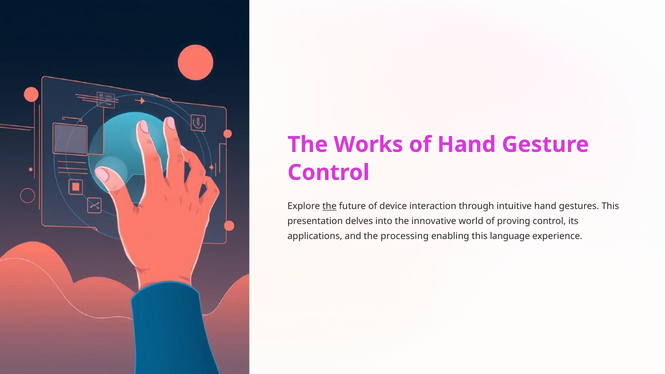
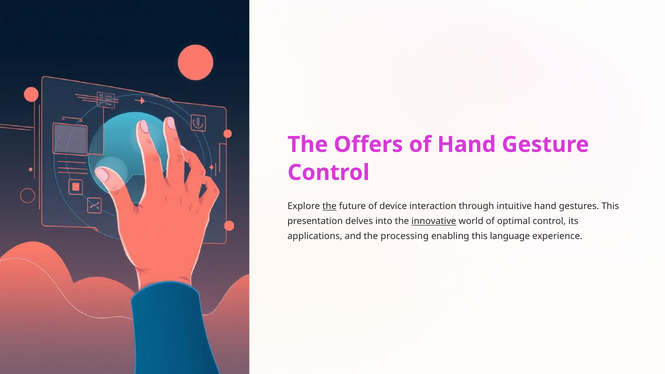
Works: Works -> Offers (368, 145)
innovative underline: none -> present (434, 221)
proving: proving -> optimal (514, 221)
